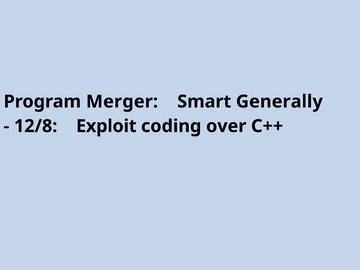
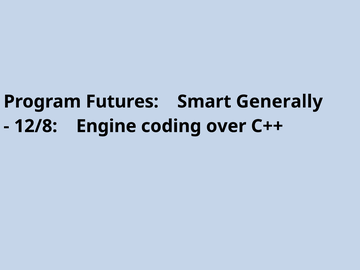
Merger: Merger -> Futures (122, 102)
Exploit: Exploit -> Engine (106, 126)
